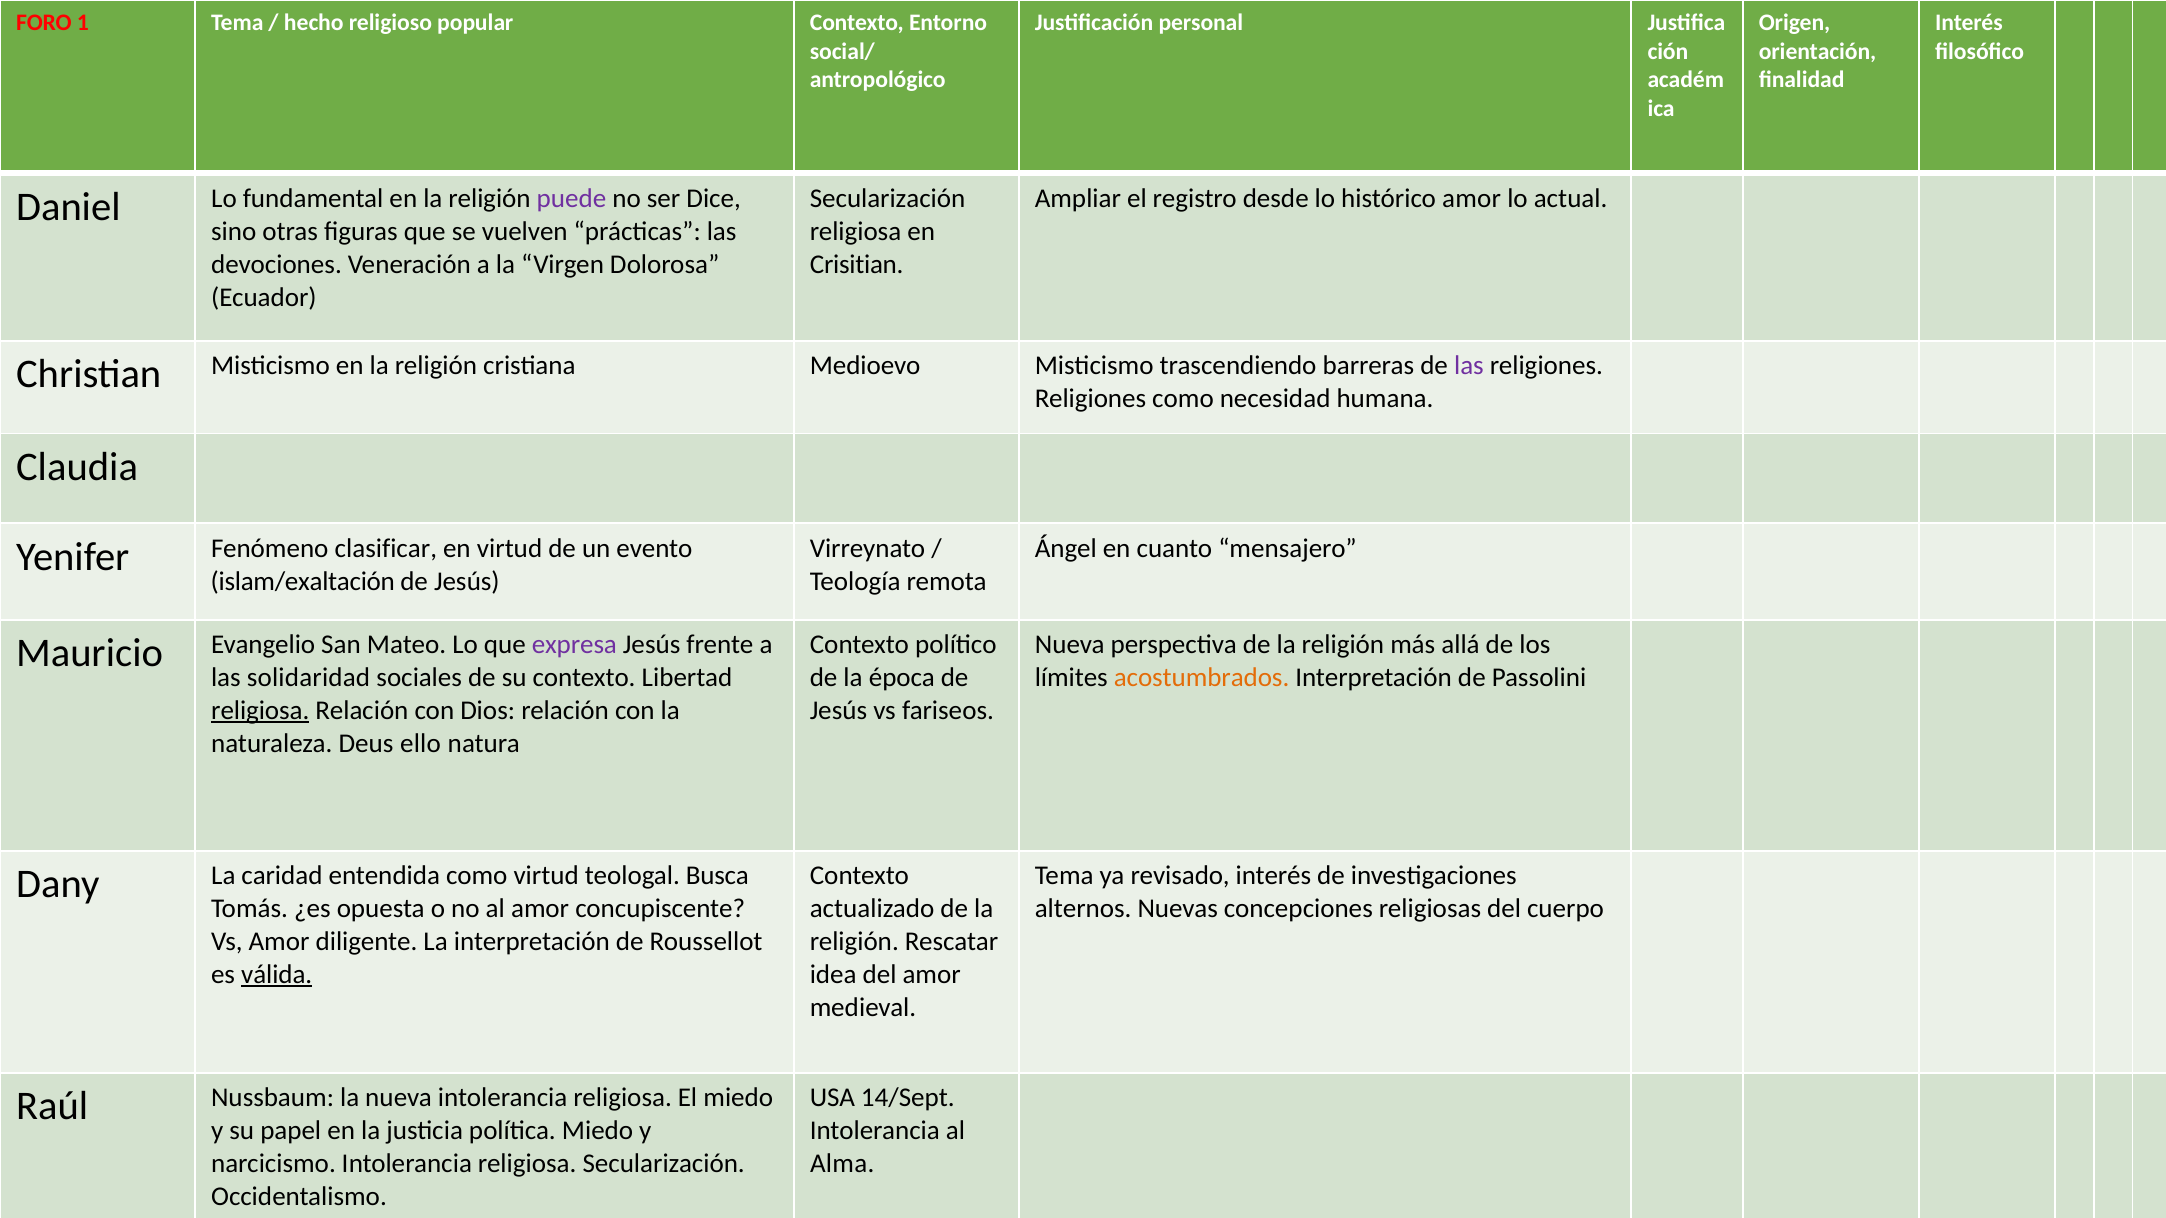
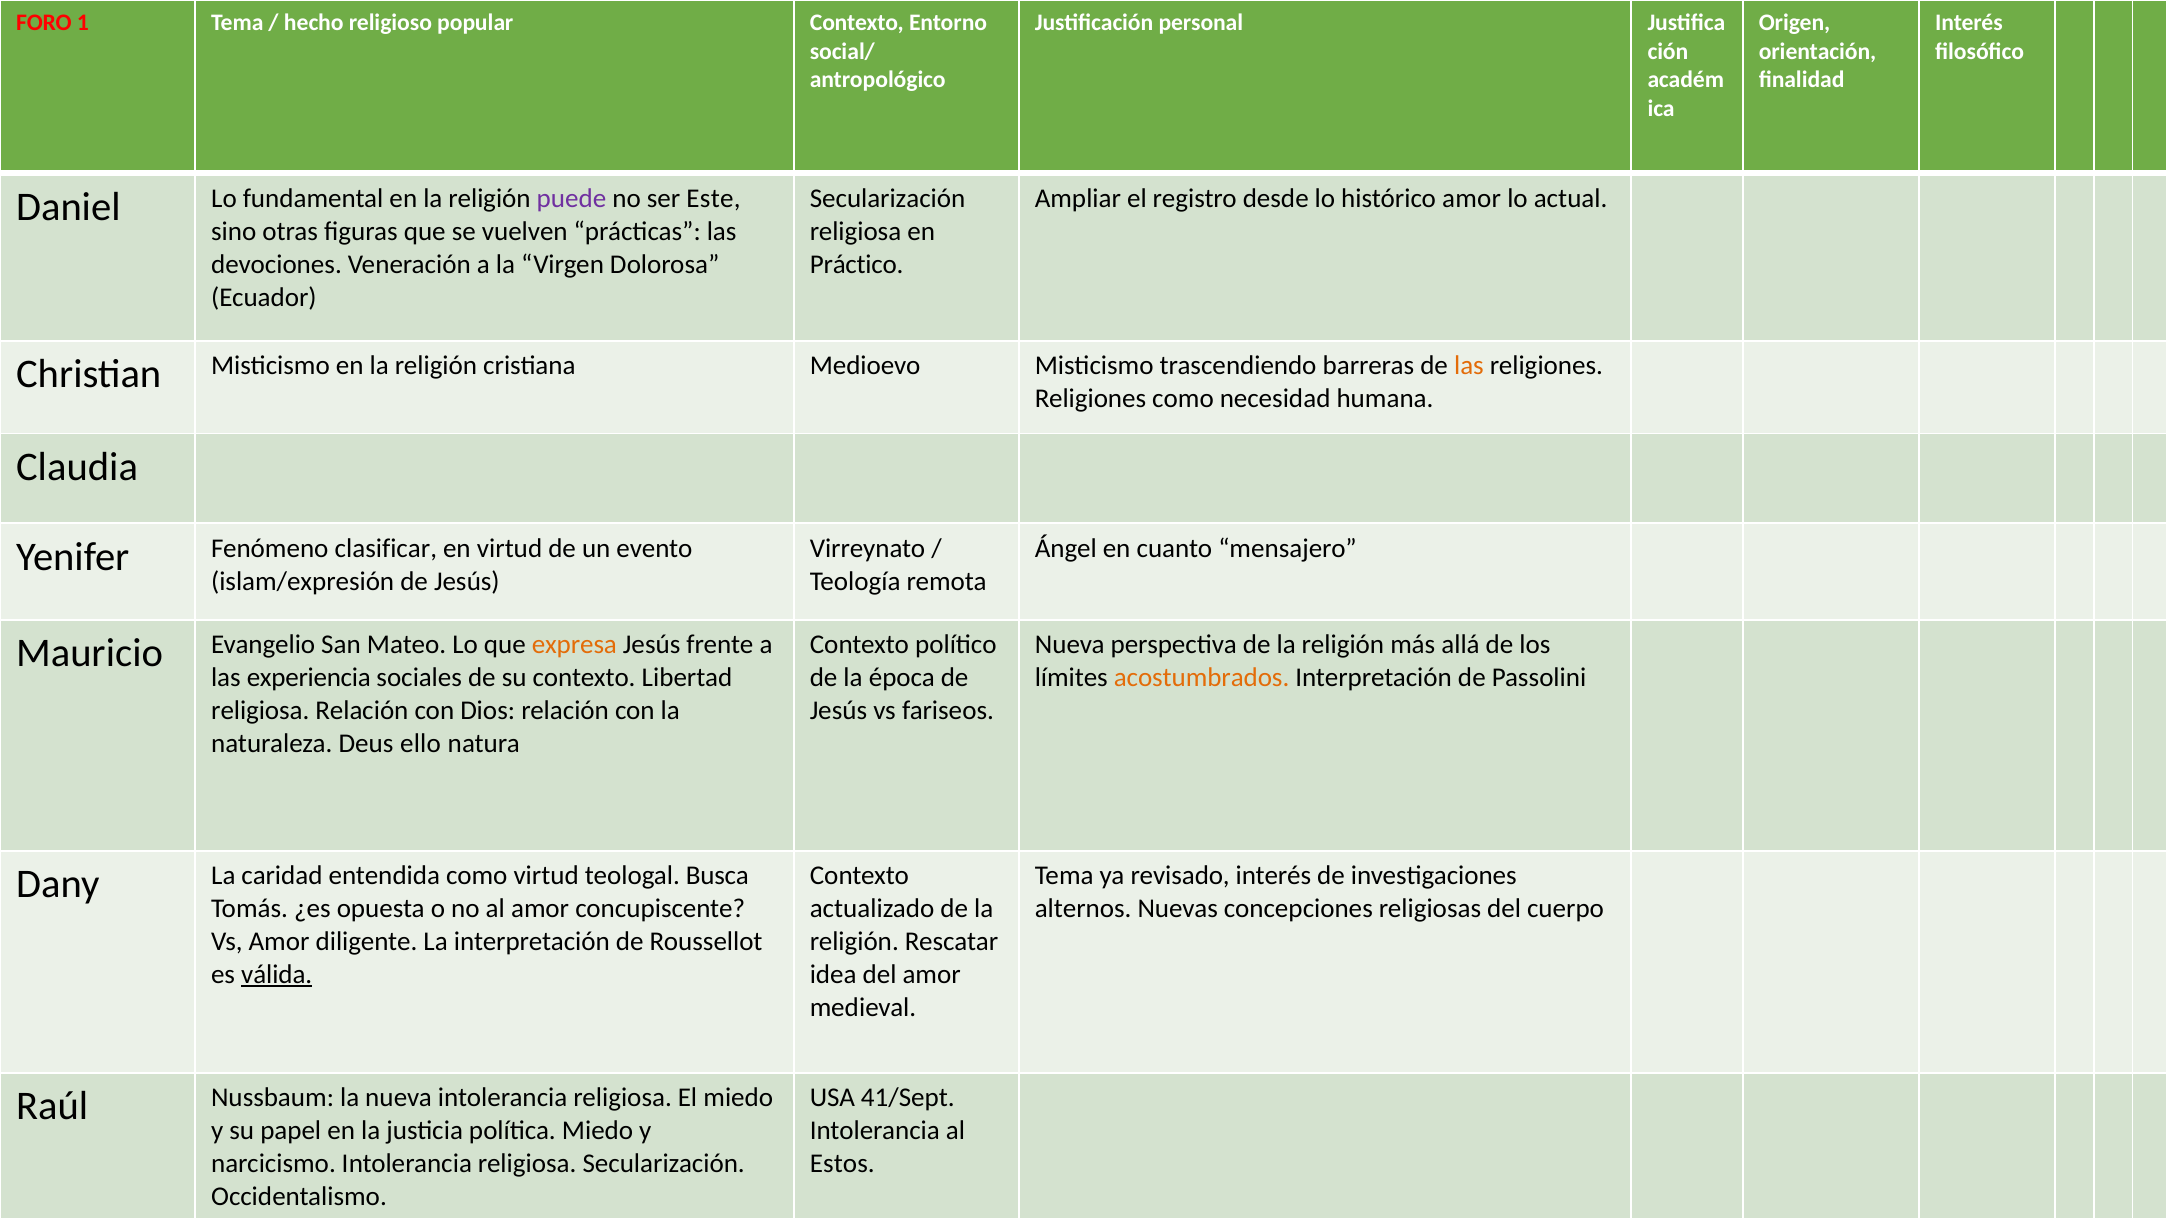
Dice: Dice -> Este (714, 198)
Crisitian: Crisitian -> Práctico (857, 264)
las colour: purple -> orange (1469, 366)
islam/exaltación: islam/exaltación -> islam/expresión (303, 581)
expresa colour: purple -> orange (574, 645)
solidaridad: solidaridad -> experiencia (309, 678)
religiosa underline: present -> none (260, 711)
14/Sept: 14/Sept -> 41/Sept (908, 1098)
Alma: Alma -> Estos (842, 1164)
